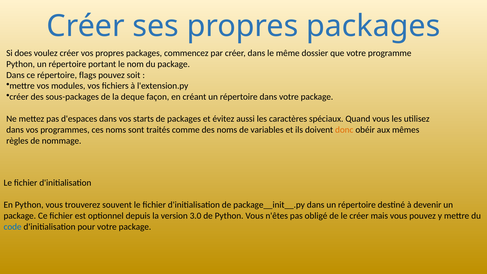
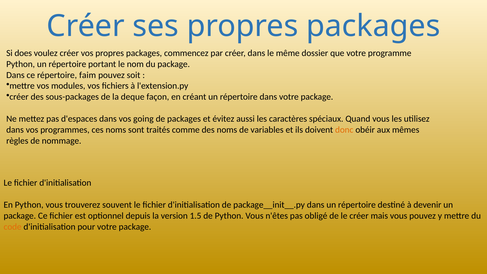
flags: flags -> faim (88, 75)
starts: starts -> going (143, 119)
3.0: 3.0 -> 1.5 (196, 216)
code colour: blue -> orange (13, 227)
